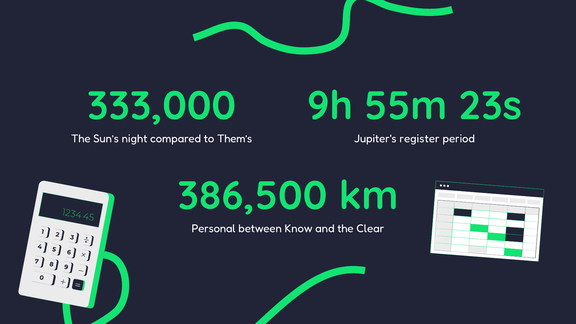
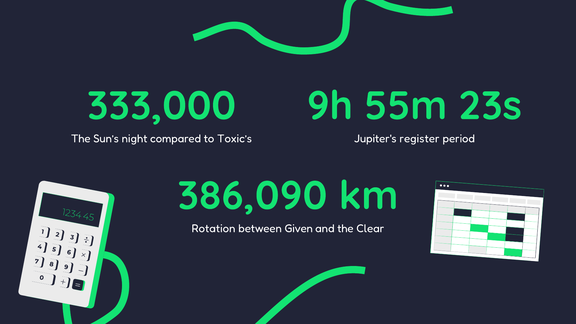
Them’s: Them’s -> Toxic’s (234, 139)
386,500: 386,500 -> 386,090 (252, 196)
Personal: Personal -> Rotation (213, 228)
Know: Know -> Given (299, 228)
